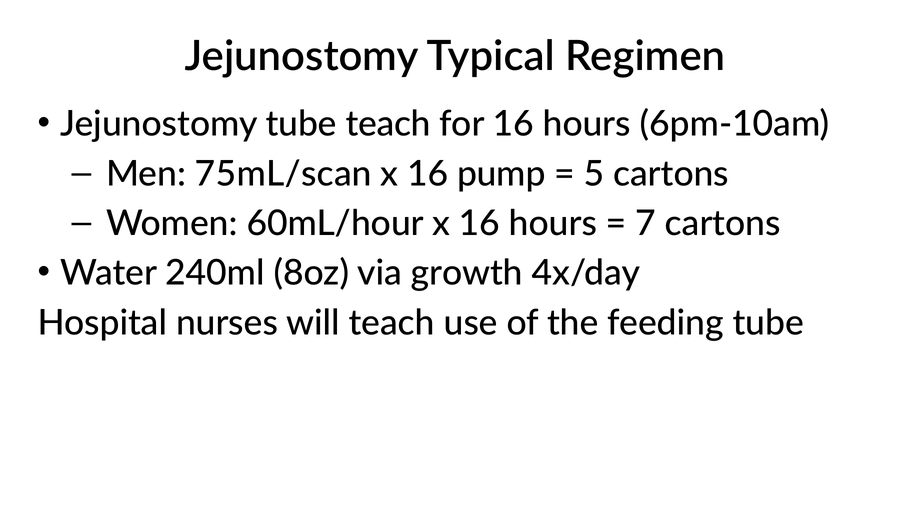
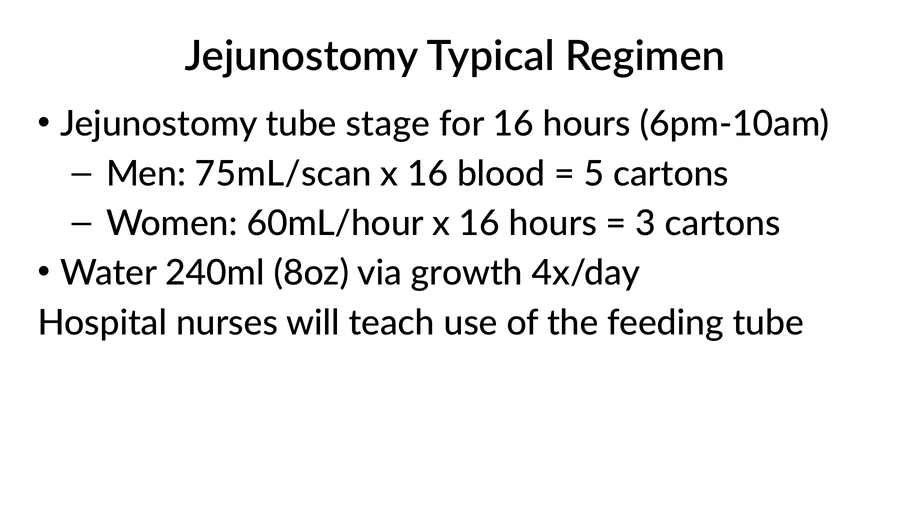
tube teach: teach -> stage (388, 124)
pump: pump -> blood (501, 174)
7: 7 -> 3 (646, 224)
